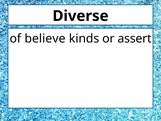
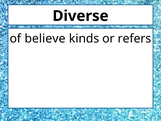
assert: assert -> refers (134, 39)
